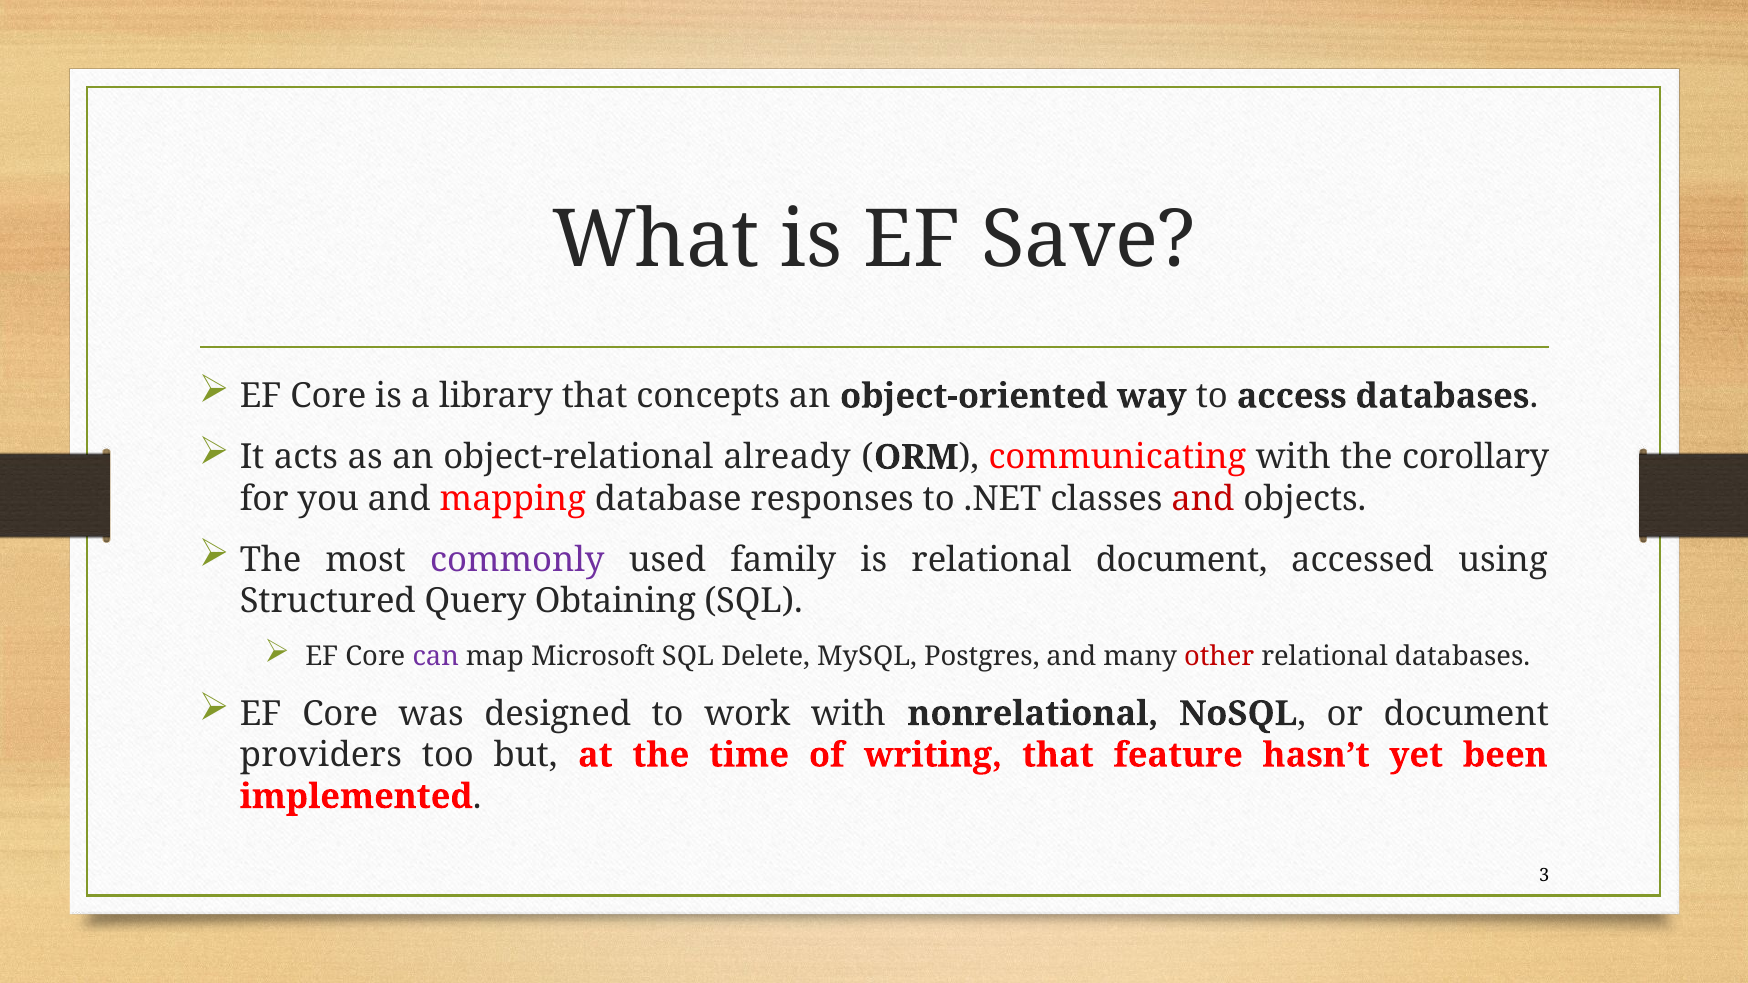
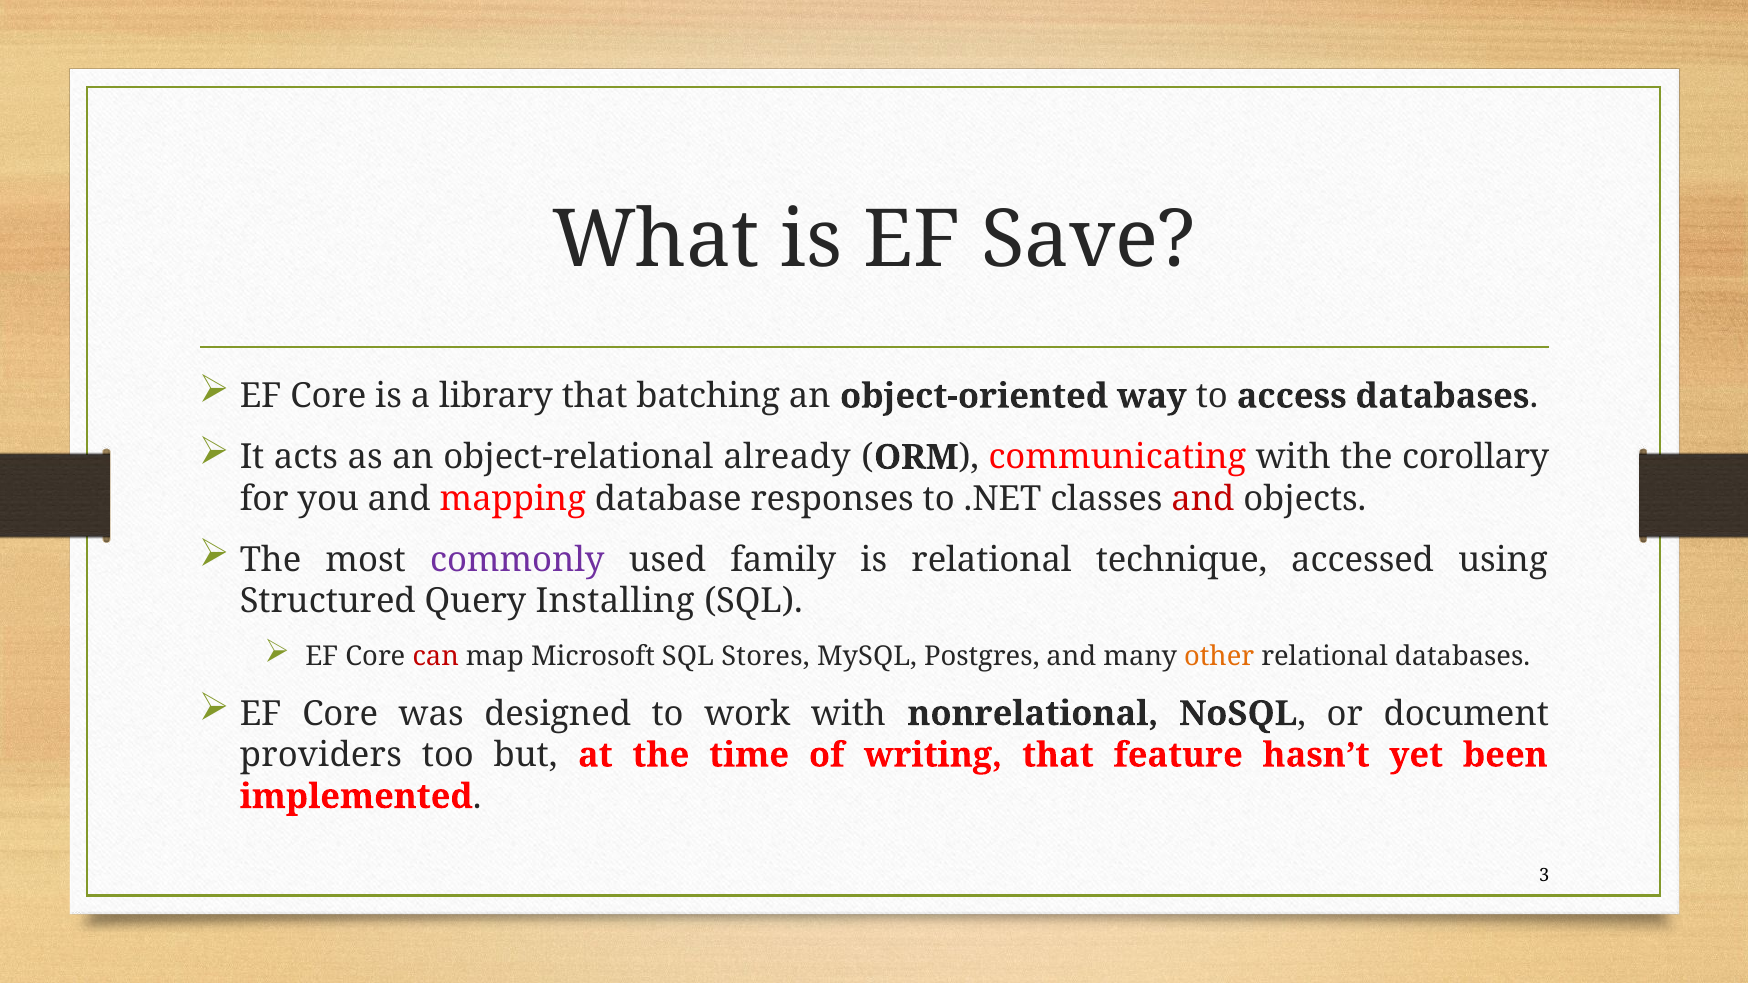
concepts: concepts -> batching (708, 396)
relational document: document -> technique (1182, 560)
Obtaining: Obtaining -> Installing (615, 602)
can colour: purple -> red (436, 656)
Delete: Delete -> Stores (766, 656)
other colour: red -> orange (1219, 656)
